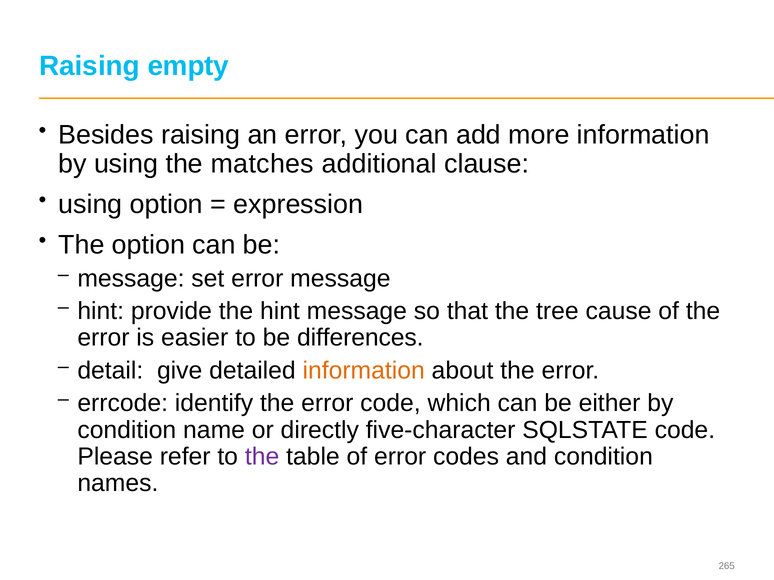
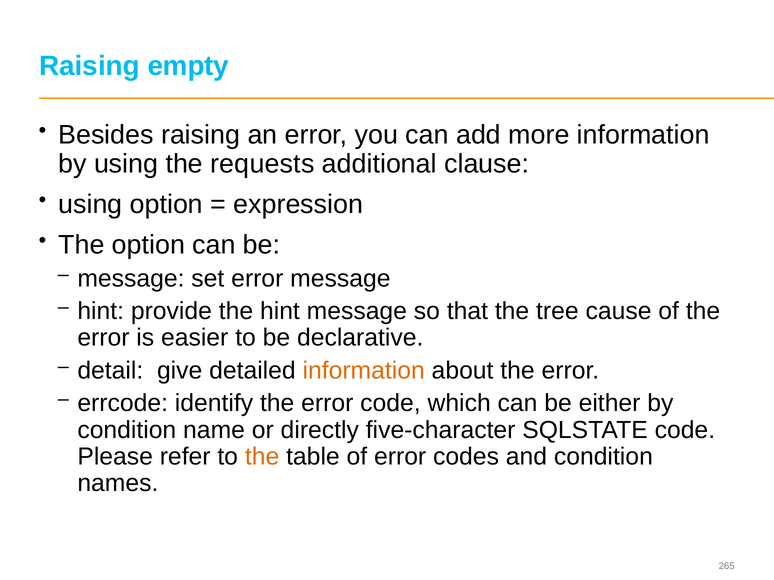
matches: matches -> requests (262, 164)
differences: differences -> declarative (360, 338)
the colour: purple -> orange (262, 457)
